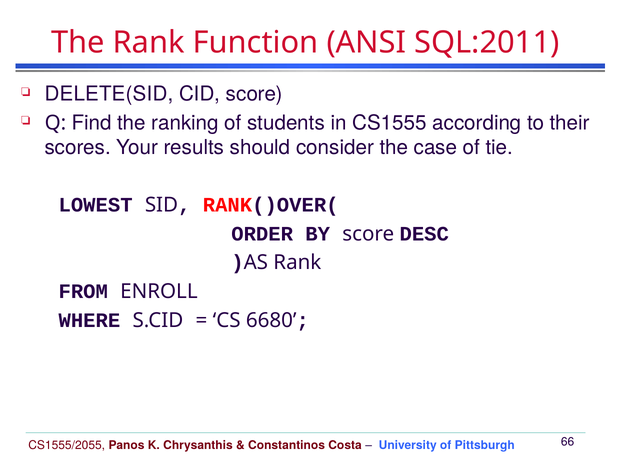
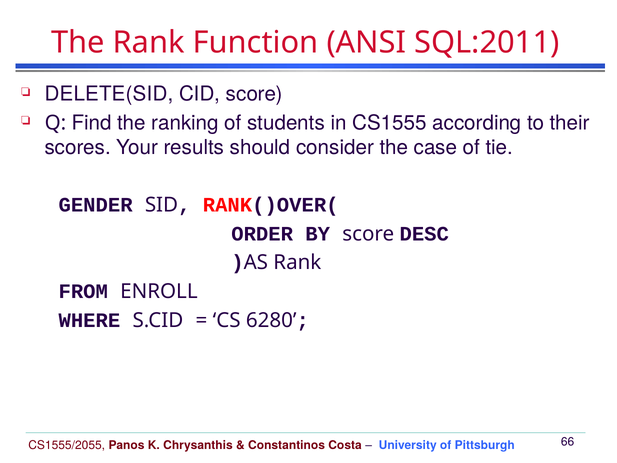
LOWEST: LOWEST -> GENDER (96, 205)
6680: 6680 -> 6280 (271, 320)
